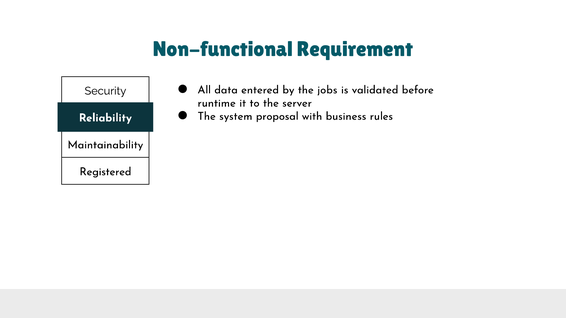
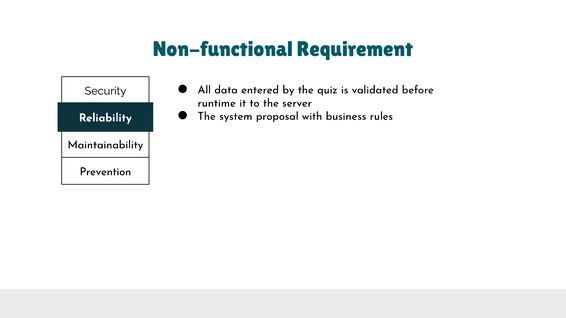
jobs: jobs -> quiz (327, 90)
Registered: Registered -> Prevention (105, 172)
